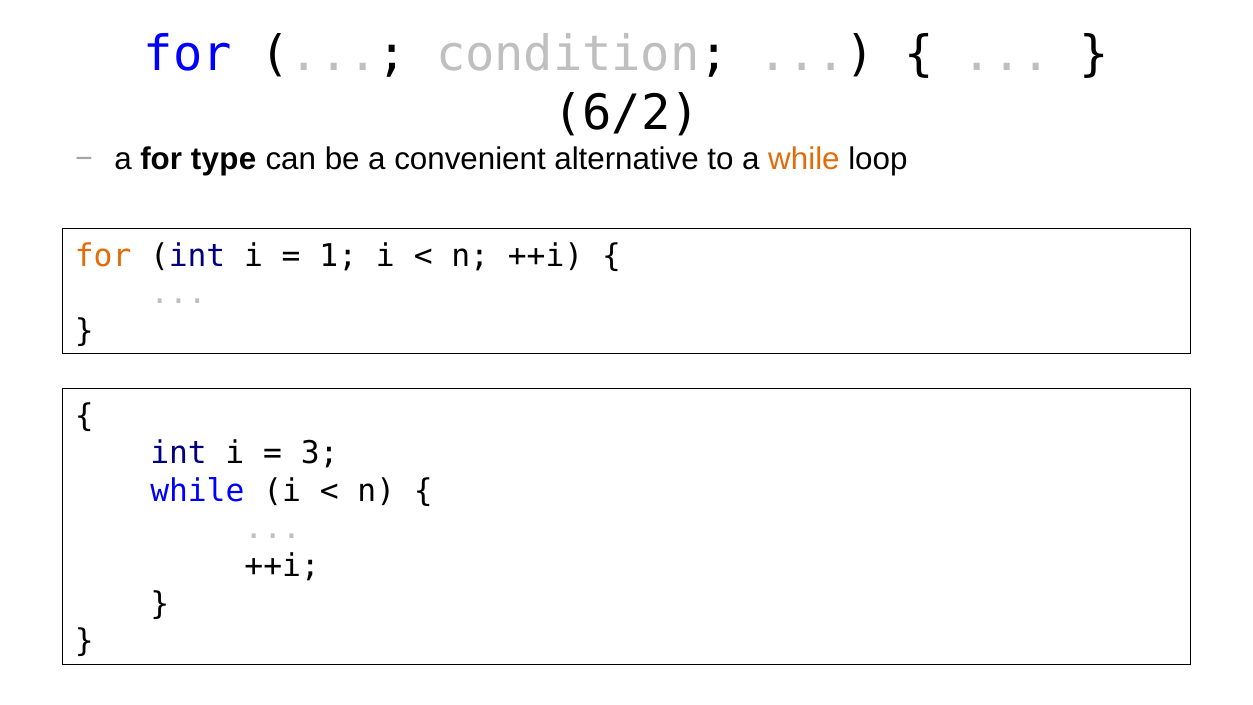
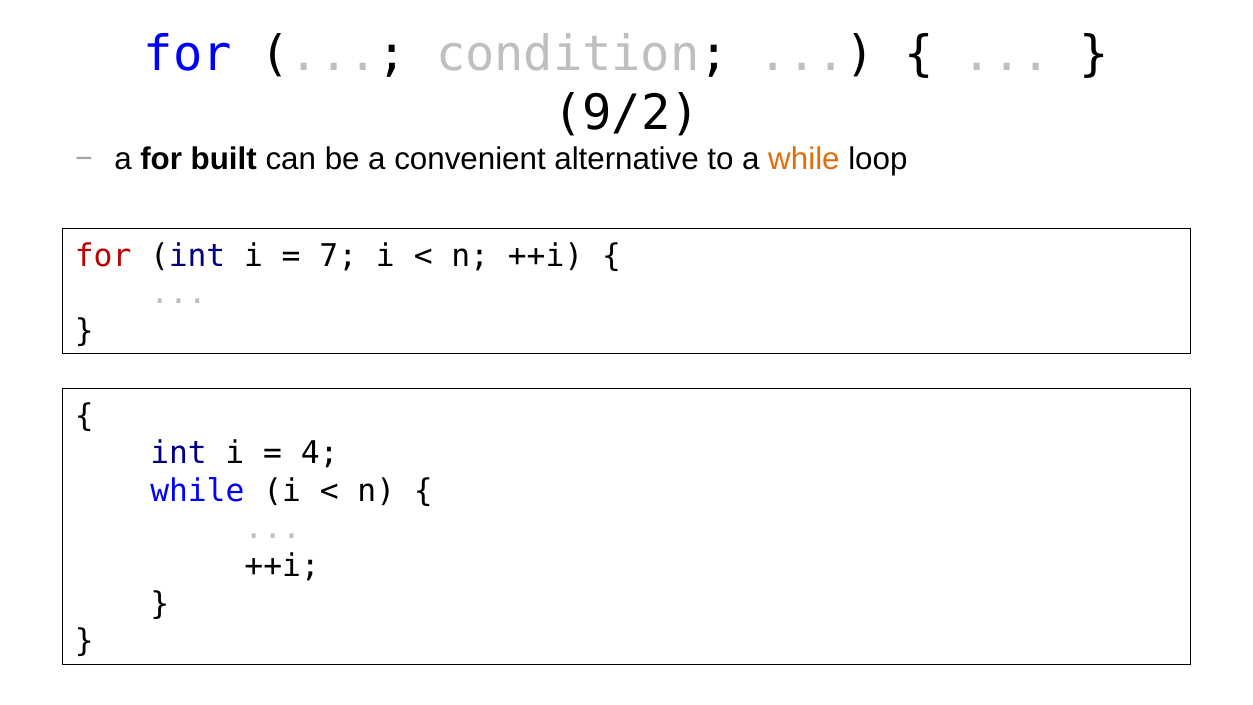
6/2: 6/2 -> 9/2 (627, 113)
type: type -> built (224, 159)
for colour: orange -> red (103, 256)
1: 1 -> 7 (338, 256)
3: 3 -> 4 (320, 453)
